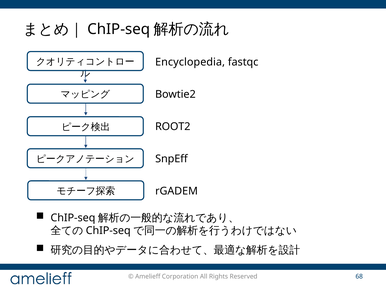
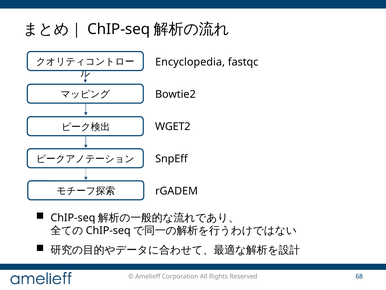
ROOT2: ROOT2 -> WGET2 (173, 126)
